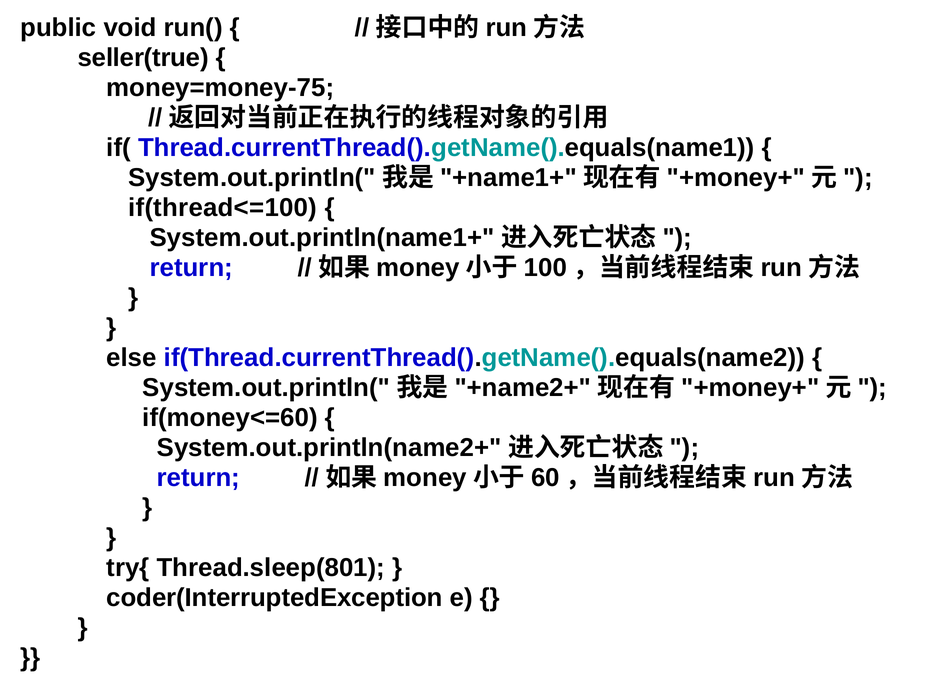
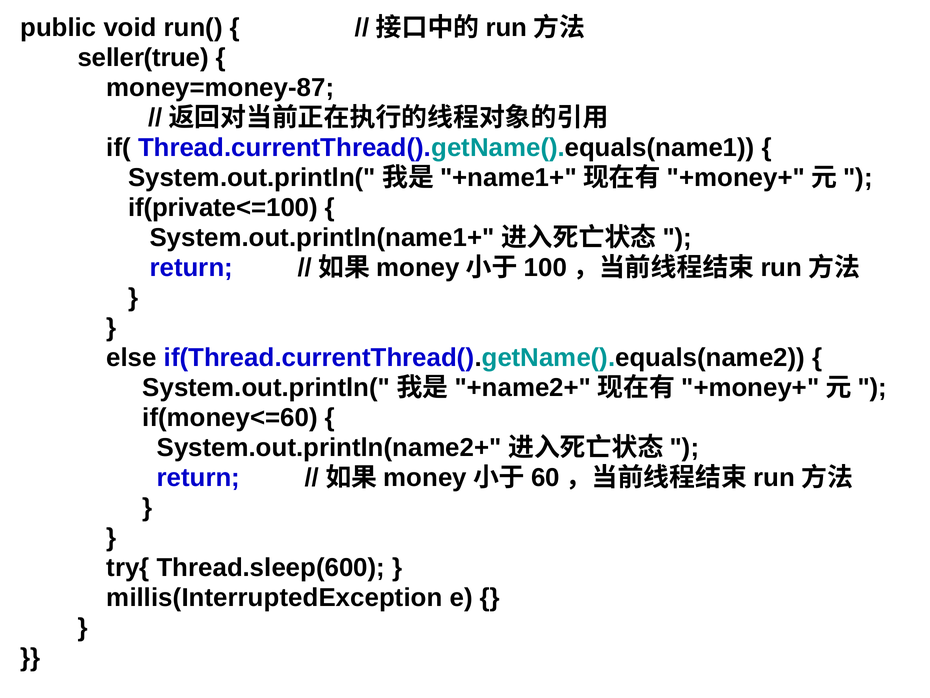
money=money-75: money=money-75 -> money=money-87 (220, 88)
if(thread<=100: if(thread<=100 -> if(private<=100 (223, 208)
Thread.sleep(801: Thread.sleep(801 -> Thread.sleep(600 (271, 568)
coder(InterruptedException: coder(InterruptedException -> millis(InterruptedException (274, 598)
